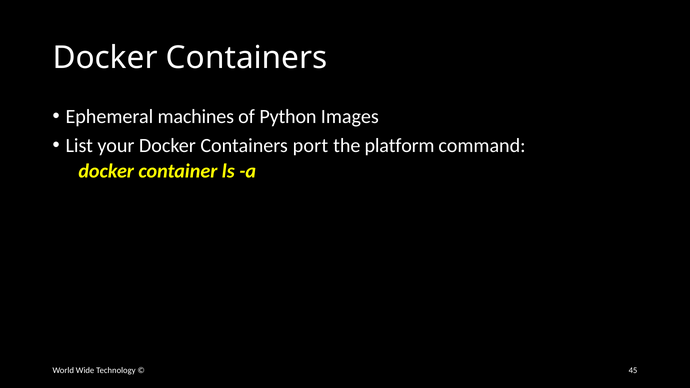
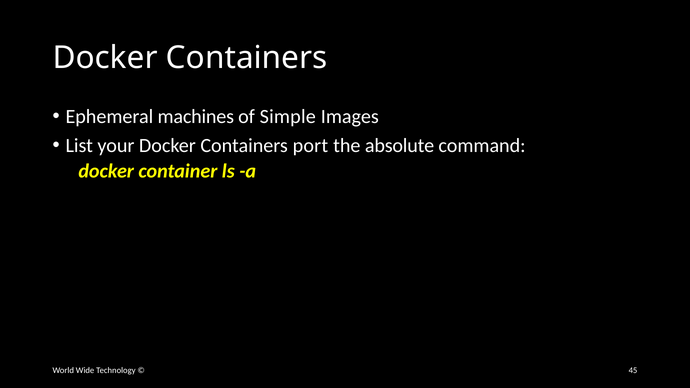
Python: Python -> Simple (288, 117)
platform: platform -> absolute (400, 146)
